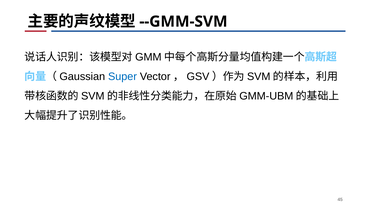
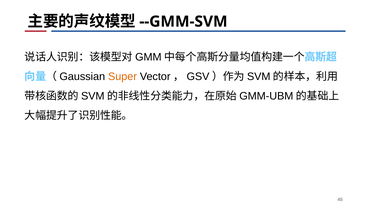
Super colour: blue -> orange (123, 77)
